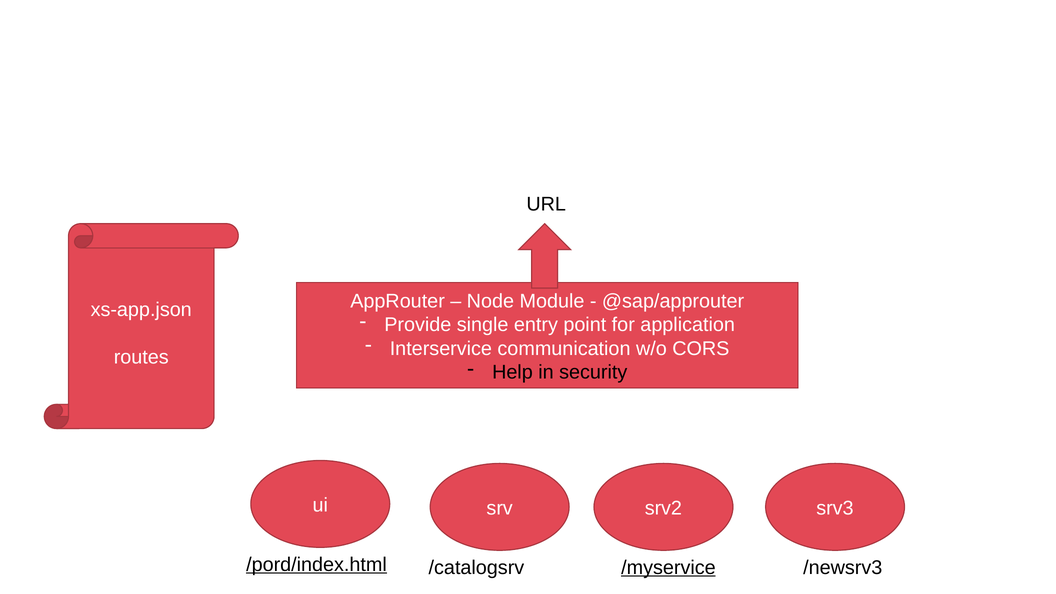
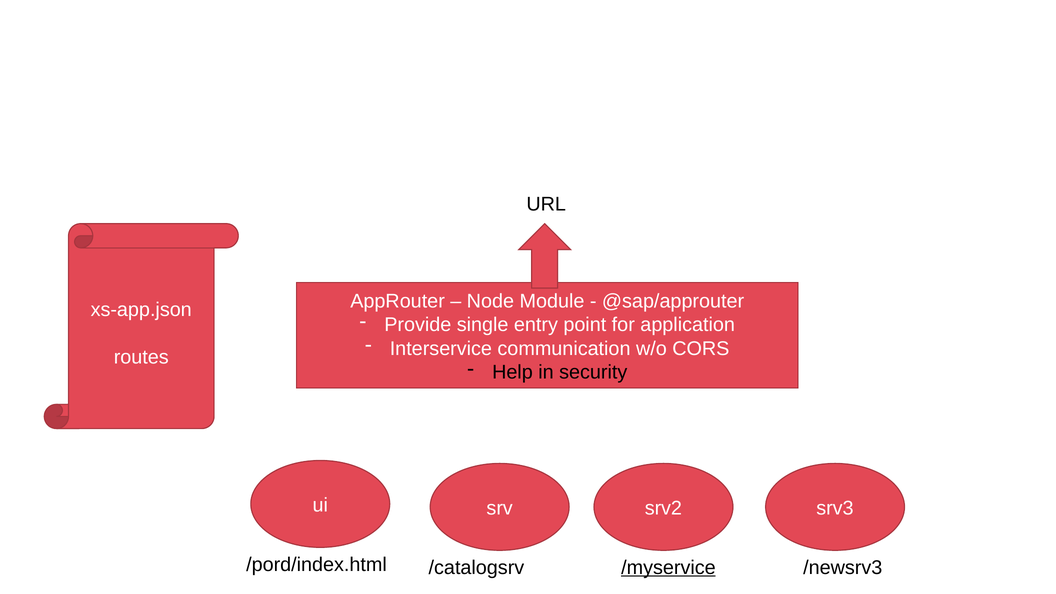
/pord/index.html underline: present -> none (316, 565)
